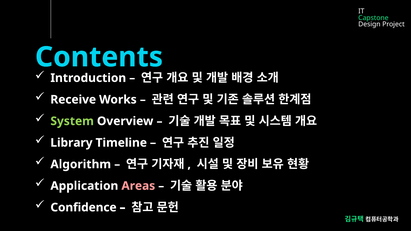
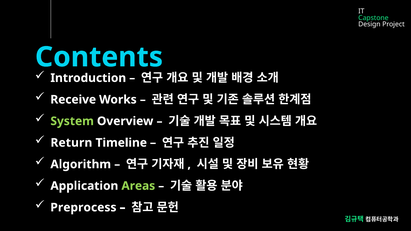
Library: Library -> Return (71, 143)
Areas colour: pink -> light green (138, 186)
Confidence: Confidence -> Preprocess (83, 208)
